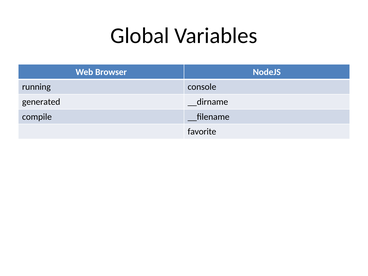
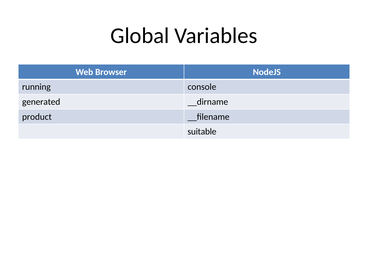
compile: compile -> product (37, 117)
favorite: favorite -> suitable (202, 132)
